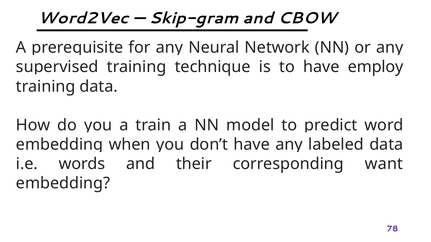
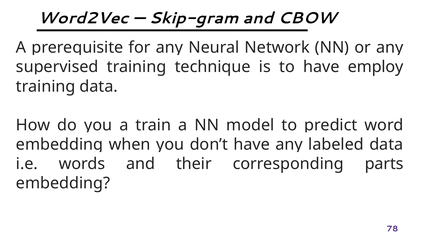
want: want -> parts (384, 164)
